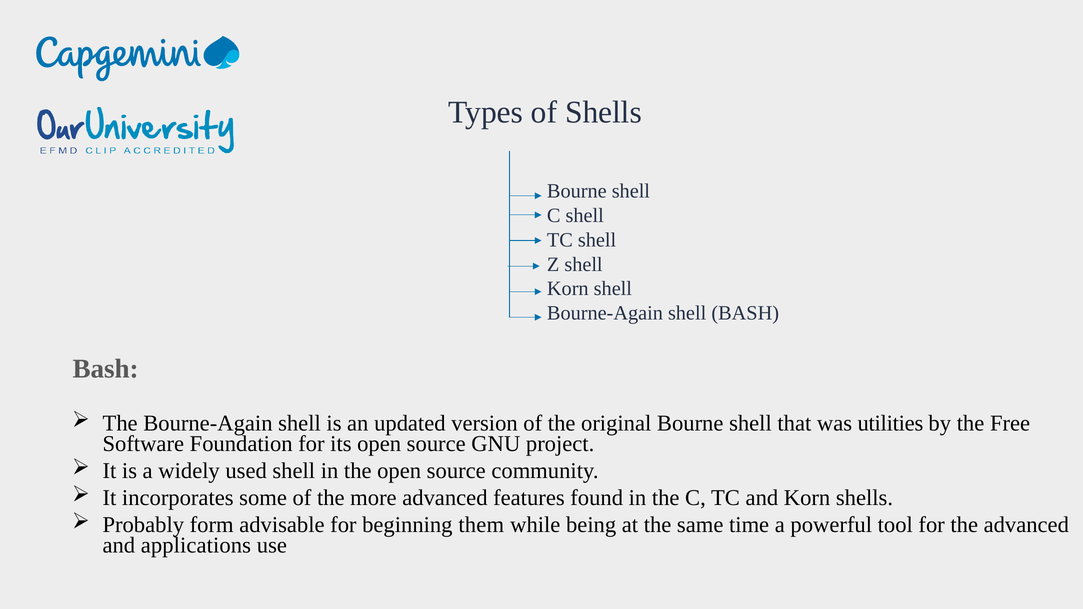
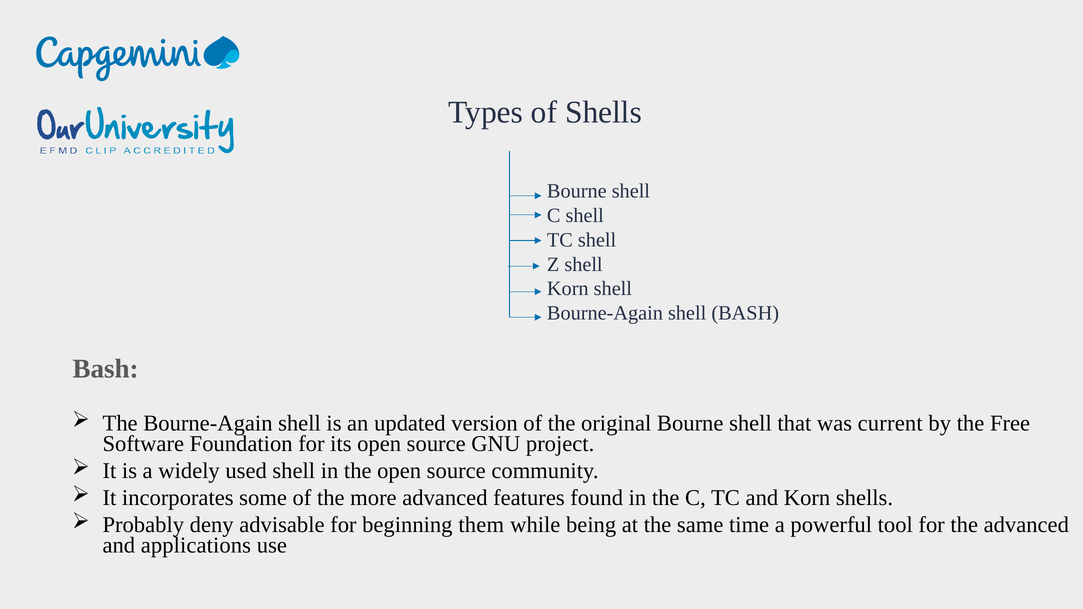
utilities: utilities -> current (890, 424)
form: form -> deny (212, 525)
